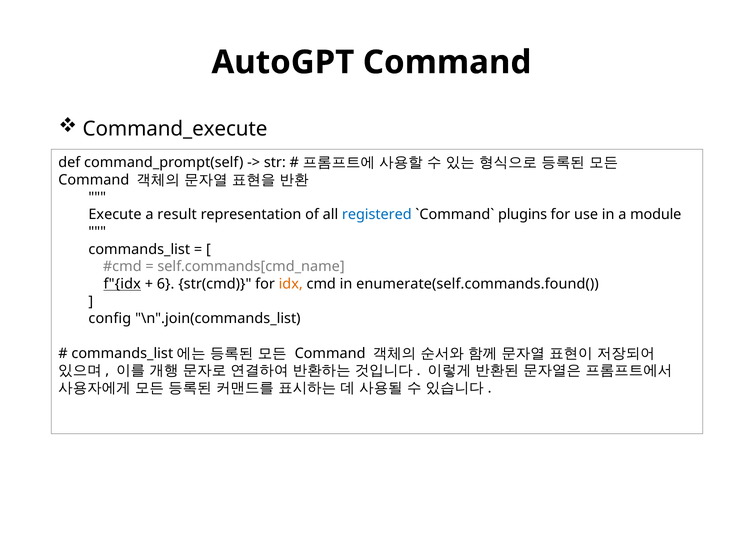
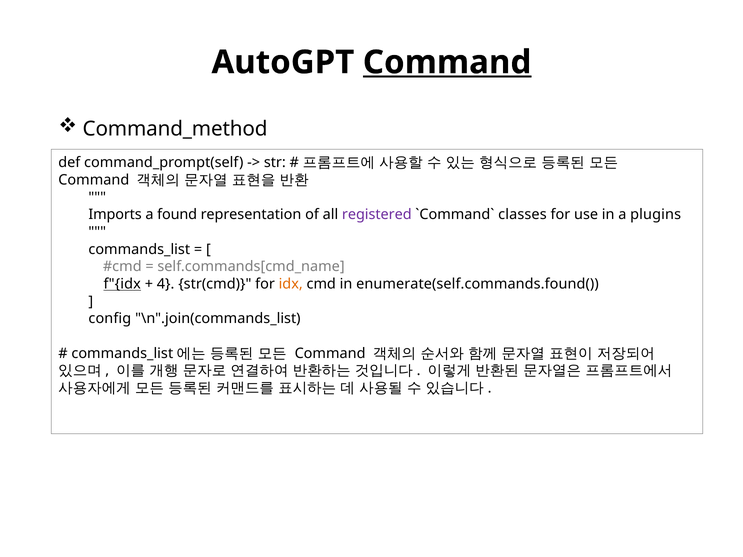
Command underline: none -> present (447, 62)
Command_execute: Command_execute -> Command_method (175, 129)
Execute: Execute -> Imports (115, 215)
result: result -> found (177, 215)
registered colour: blue -> purple (377, 215)
plugins: plugins -> classes (522, 215)
module: module -> plugins (656, 215)
6: 6 -> 4 (166, 284)
